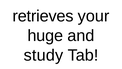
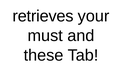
huge: huge -> must (45, 35)
study: study -> these (44, 55)
